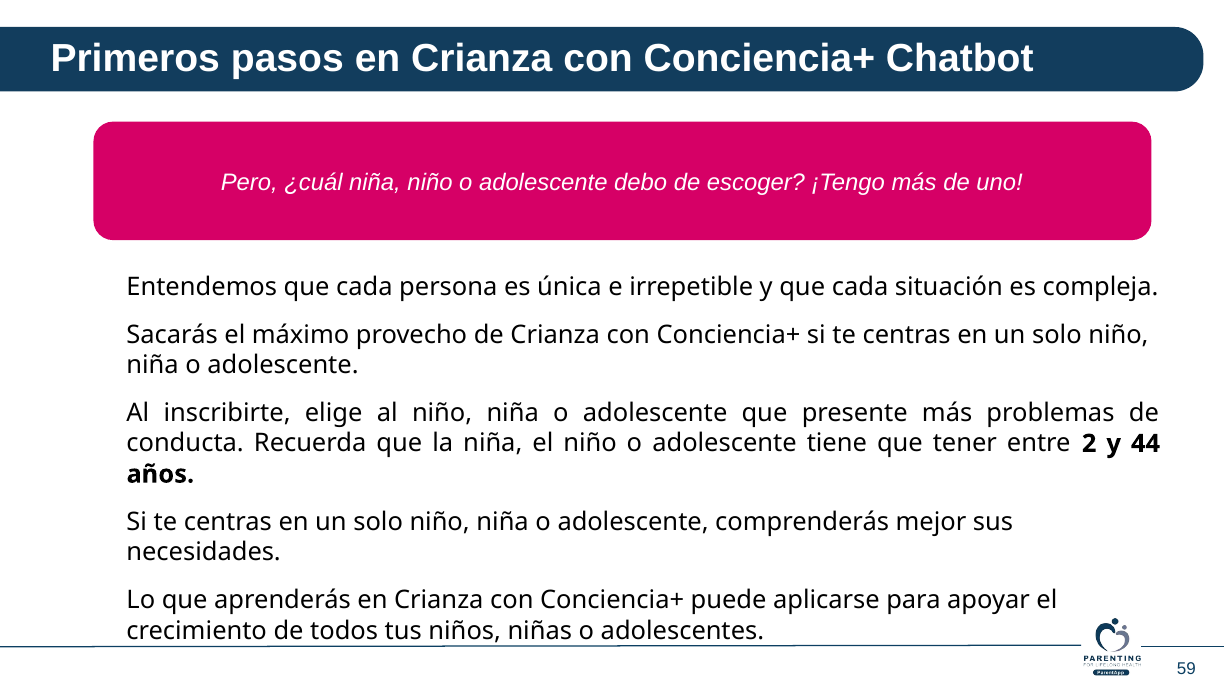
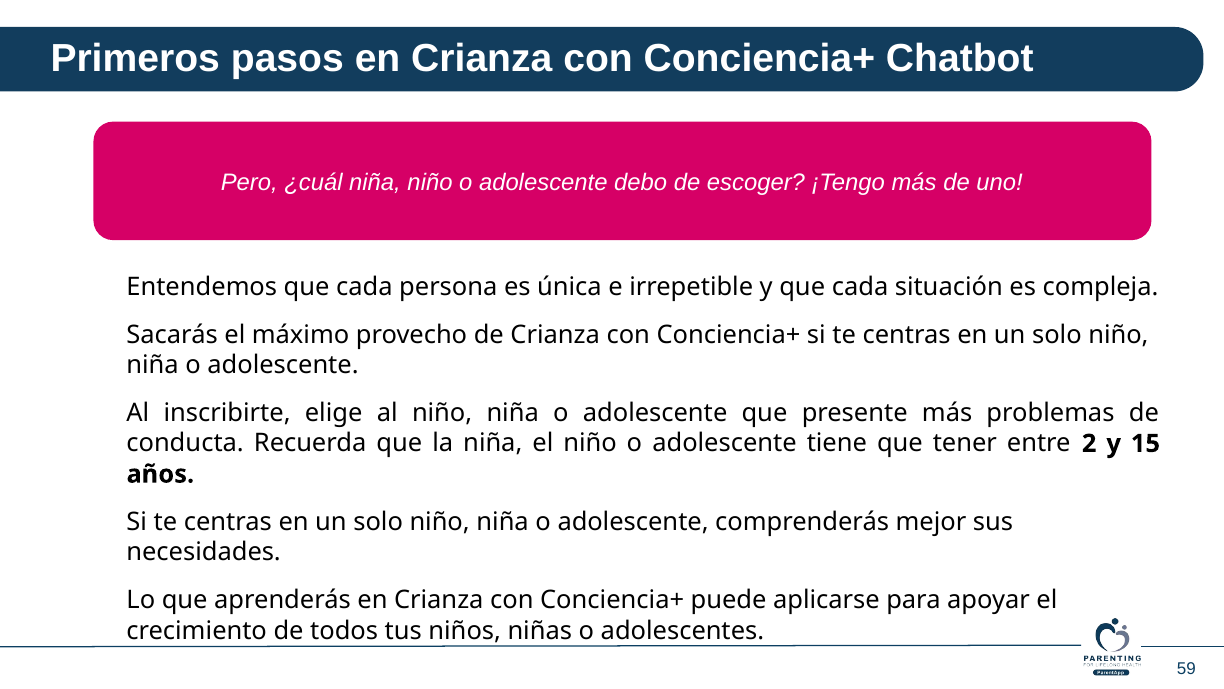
44: 44 -> 15 (1145, 443)
